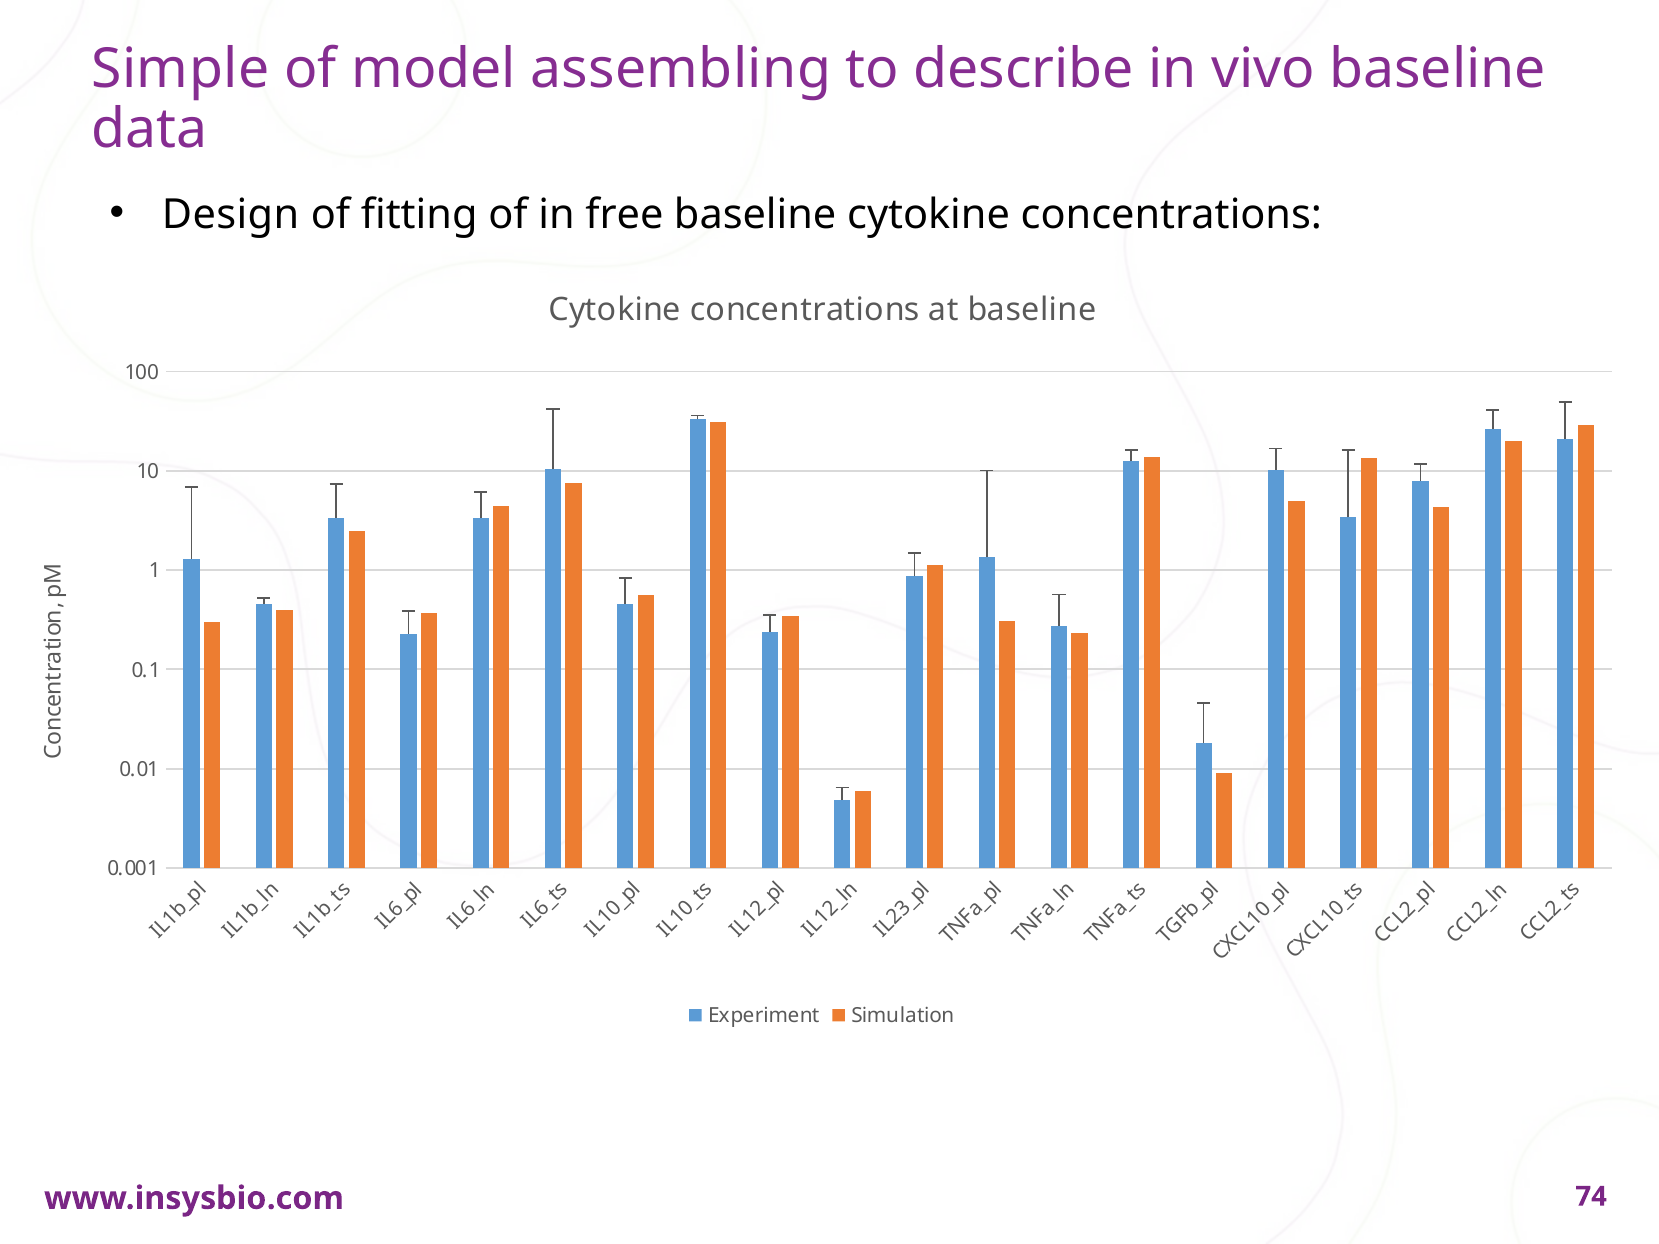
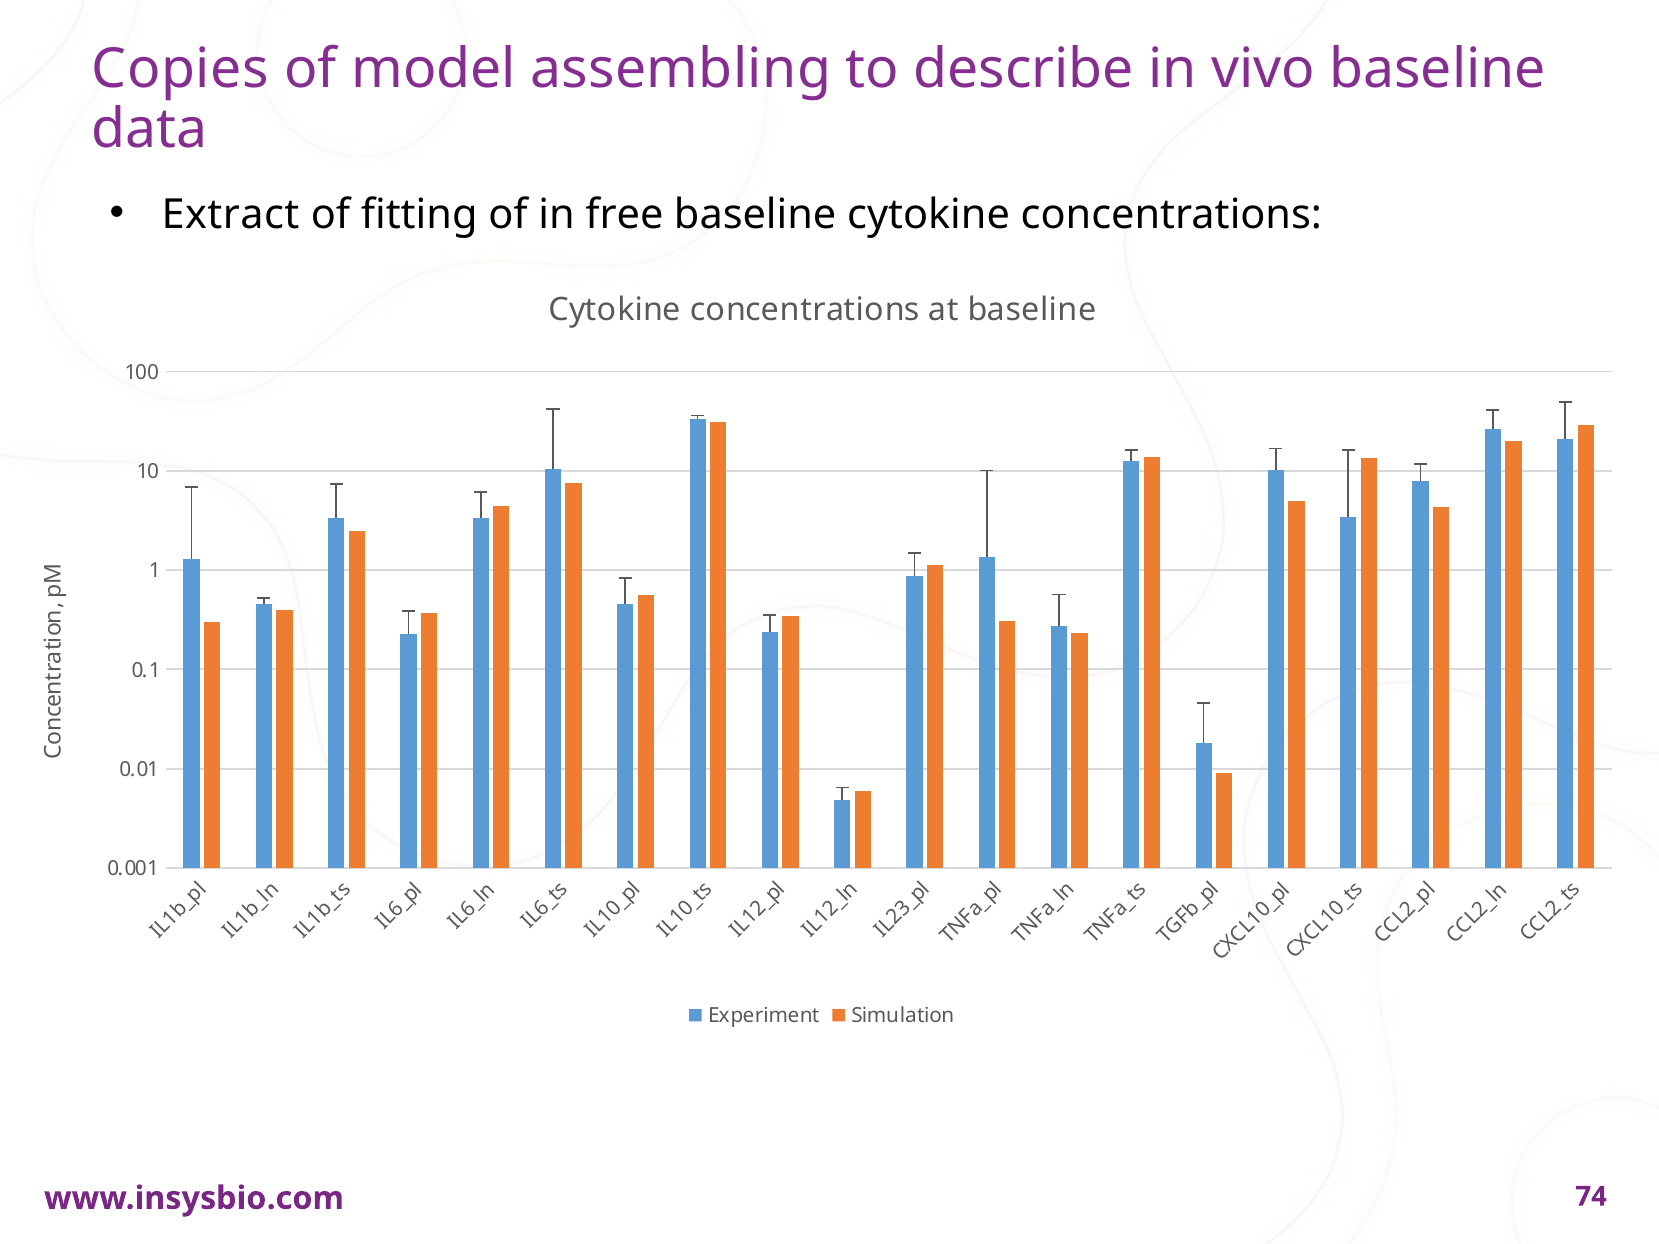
Simple: Simple -> Copies (180, 69)
Design: Design -> Extract (231, 215)
